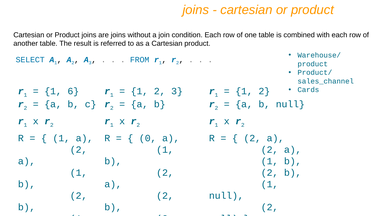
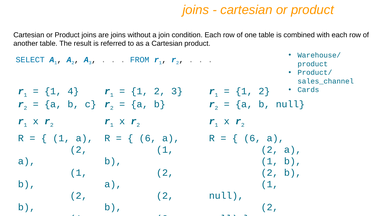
1 6: 6 -> 4 (73, 91)
0: 0 -> 6 (148, 139)
2: 2 -> 6 (252, 139)
